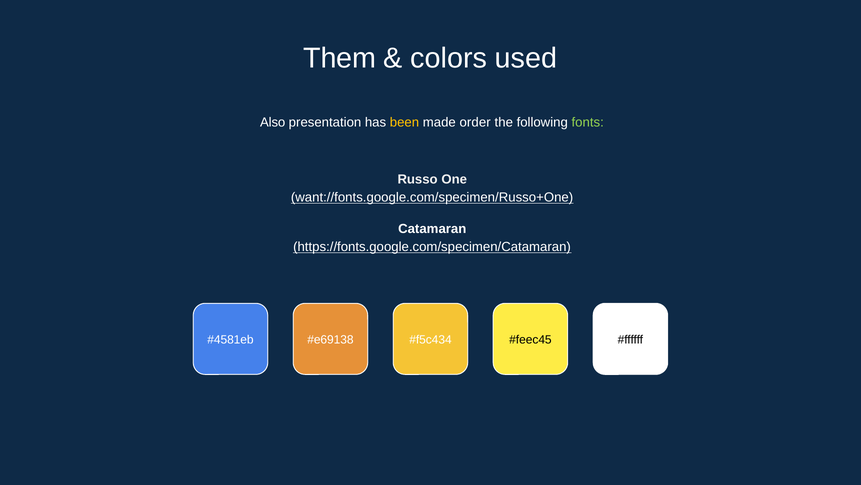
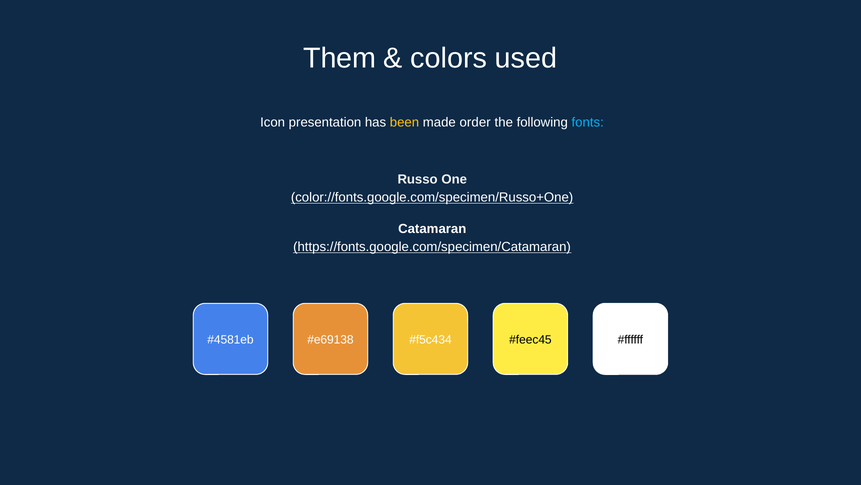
Also: Also -> Icon (273, 122)
fonts colour: light green -> light blue (588, 122)
want://fonts.google.com/specimen/Russo+One: want://fonts.google.com/specimen/Russo+One -> color://fonts.google.com/specimen/Russo+One (432, 197)
